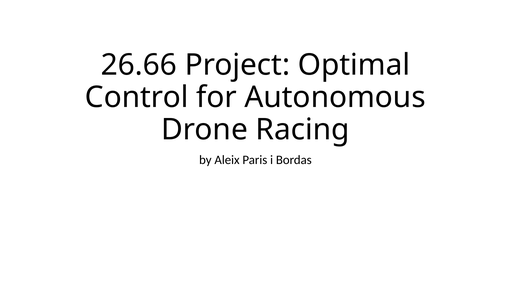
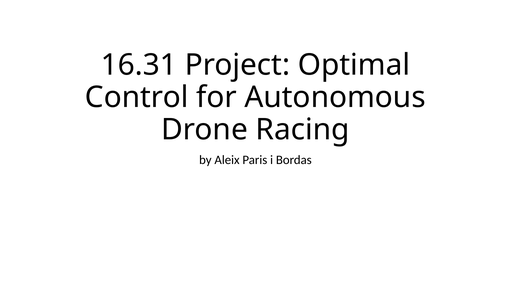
26.66: 26.66 -> 16.31 (139, 65)
